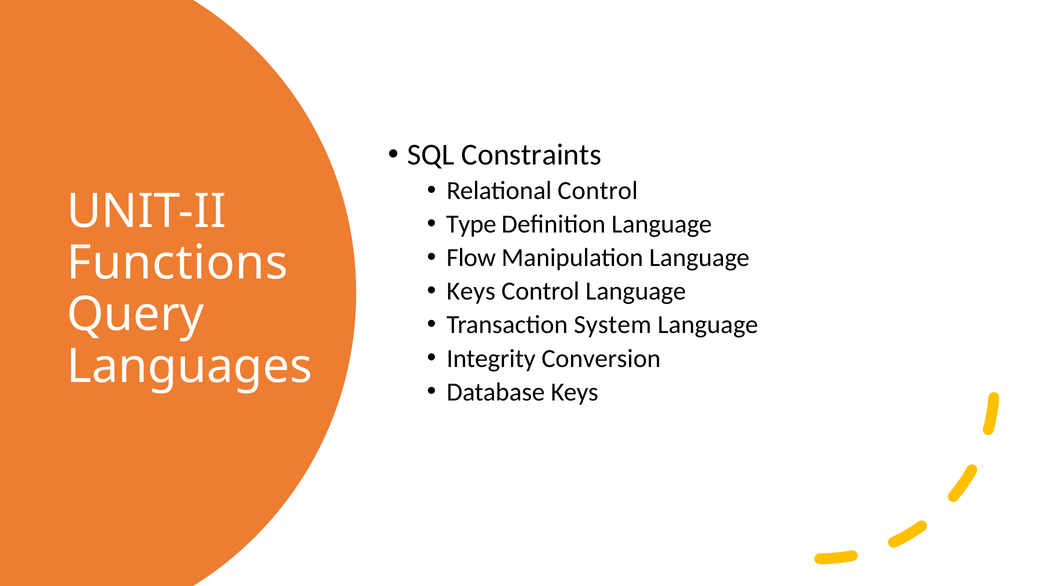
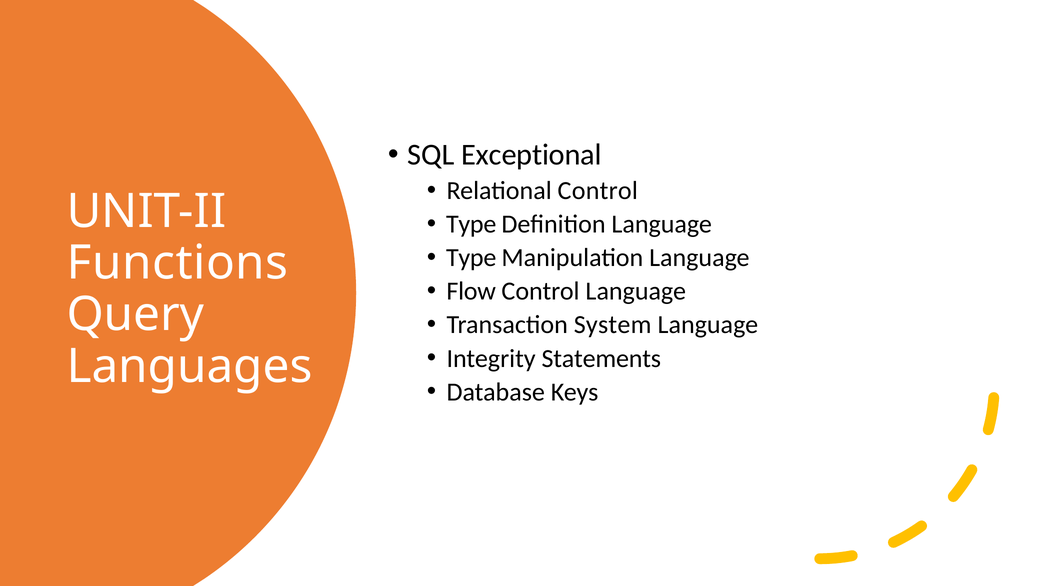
Constraints: Constraints -> Exceptional (532, 155)
Flow: Flow -> Type (471, 258)
Keys: Keys -> Flow (471, 291)
Conversion: Conversion -> Statements (601, 358)
